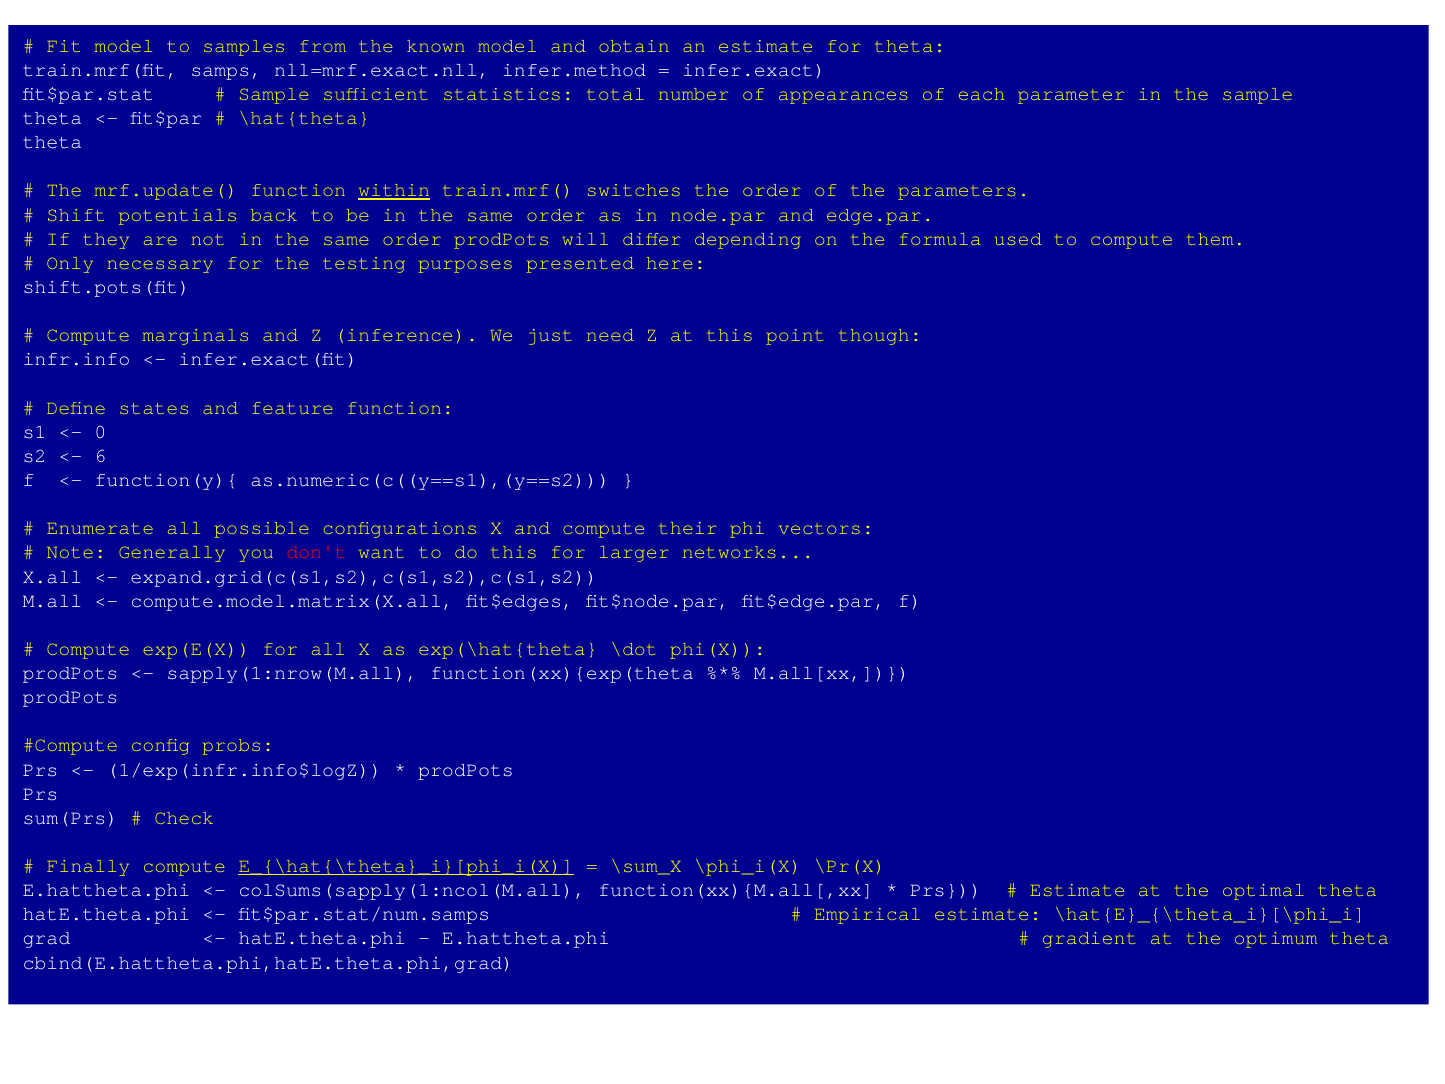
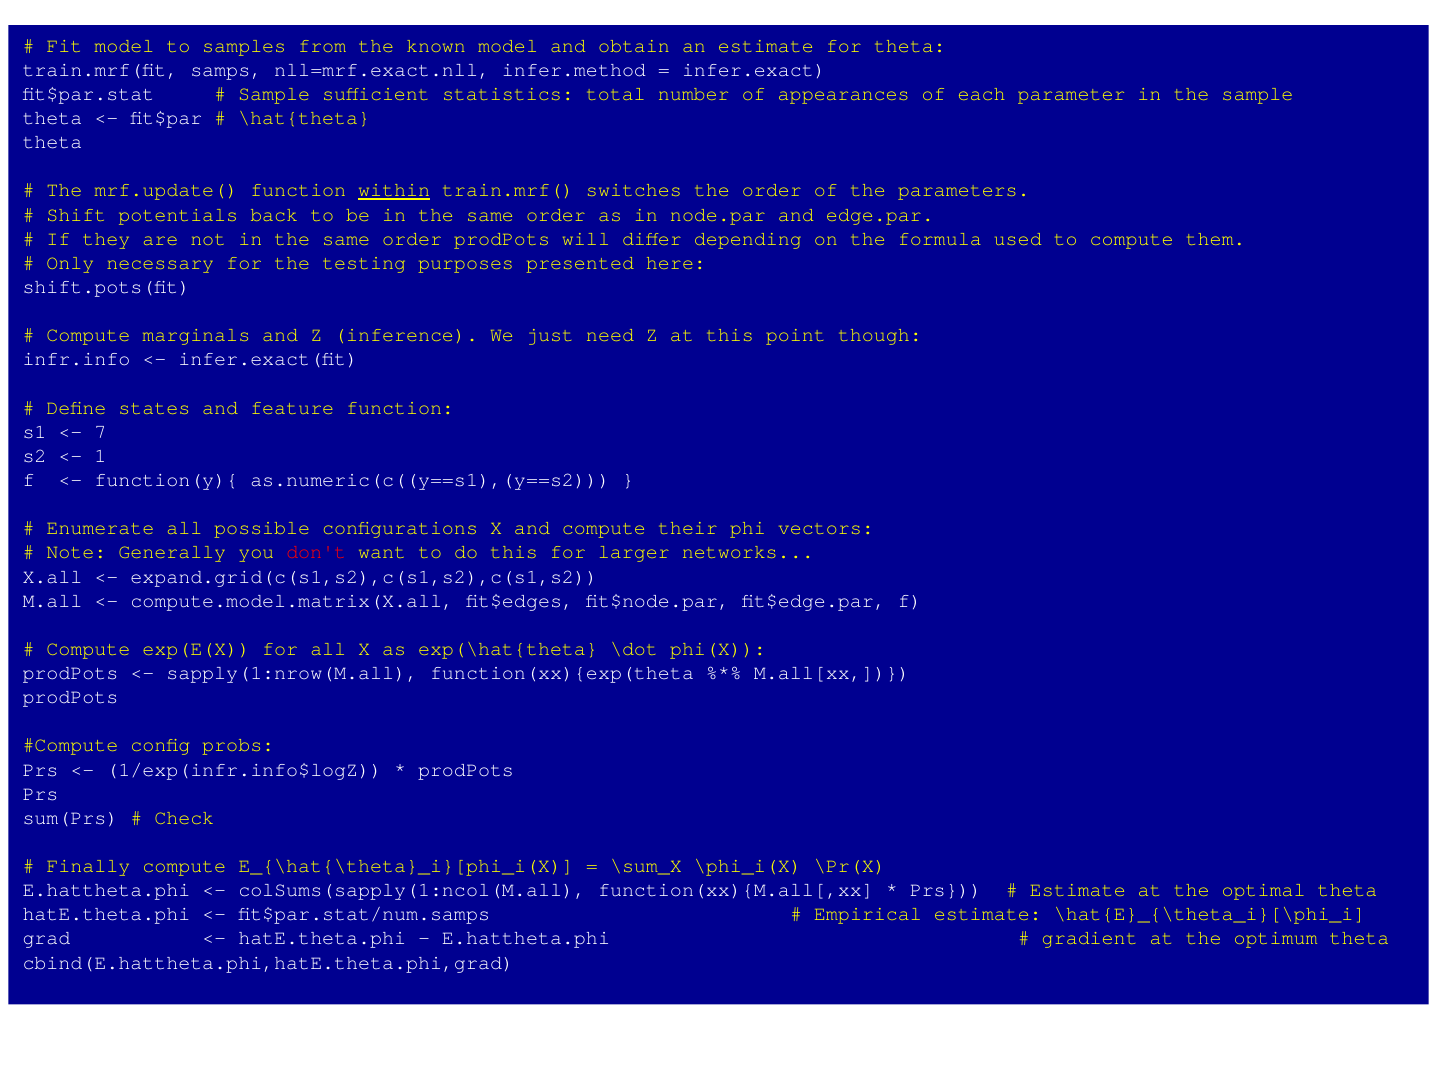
0: 0 -> 7 (100, 432)
6: 6 -> 1 (100, 456)
E_{\hat{\theta}_i}[phi_i(X underline: present -> none (406, 866)
